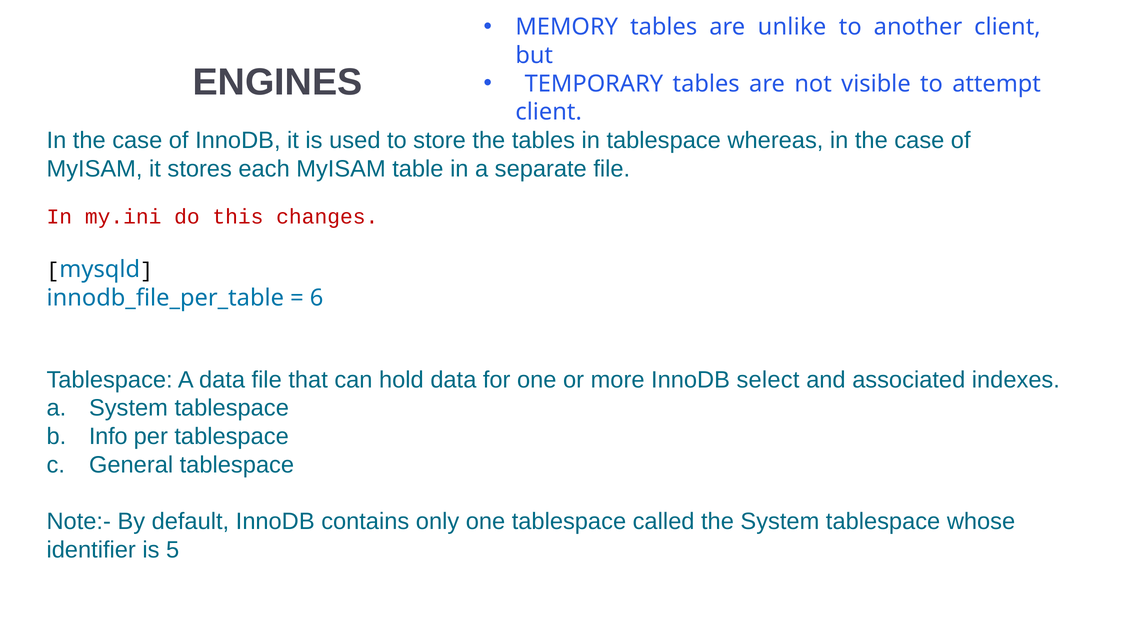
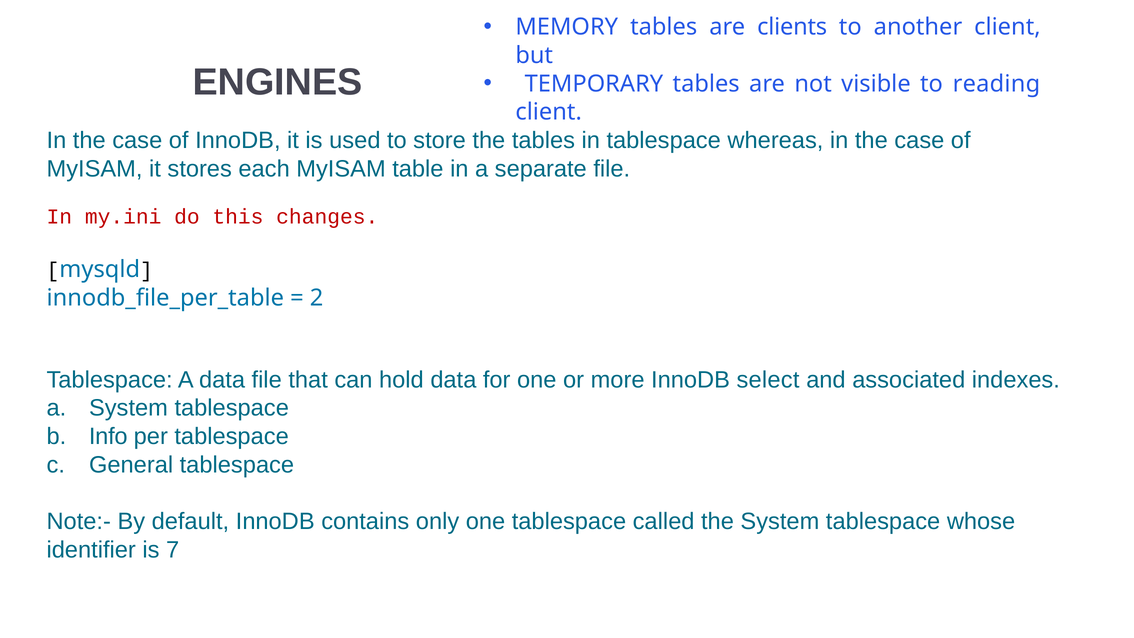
unlike: unlike -> clients (792, 27)
attempt: attempt -> reading (996, 84)
6: 6 -> 2 (317, 298)
5: 5 -> 7 (173, 550)
